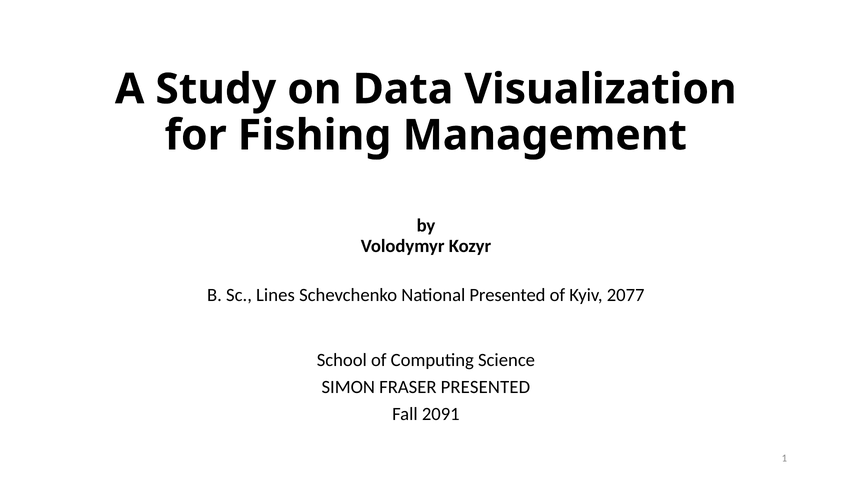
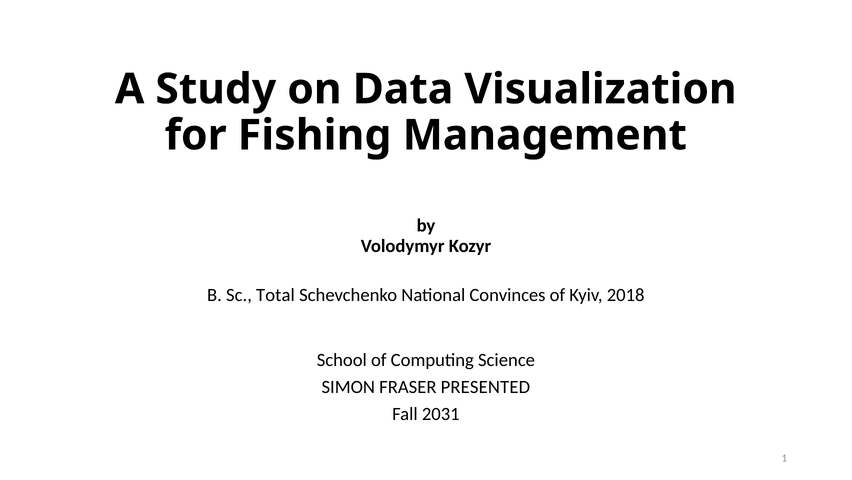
Lines: Lines -> Total (275, 295)
National Presented: Presented -> Convinces (507, 295)
2077: 2077 -> 2018 (626, 295)
2091: 2091 -> 2031 (441, 413)
